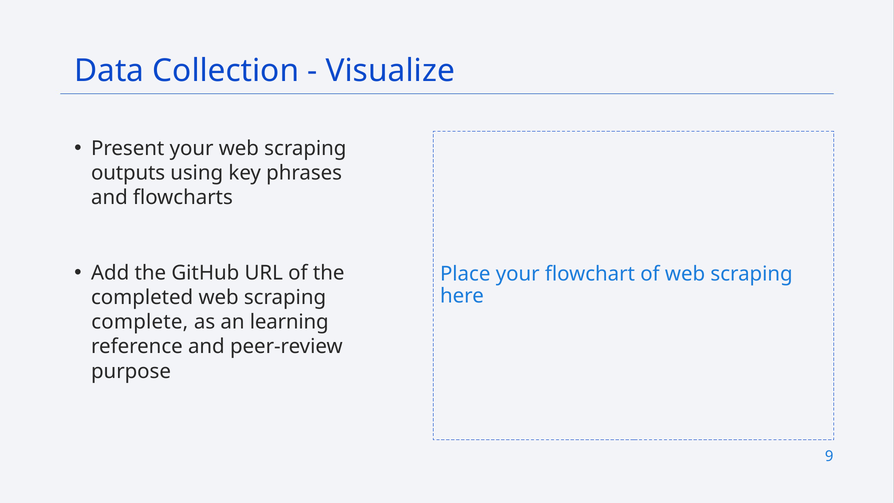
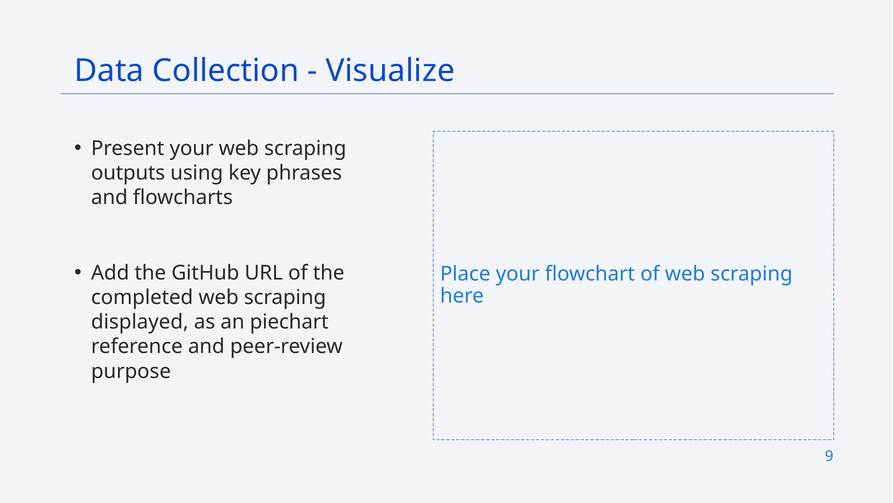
complete: complete -> displayed (140, 322)
learning: learning -> piechart (289, 322)
